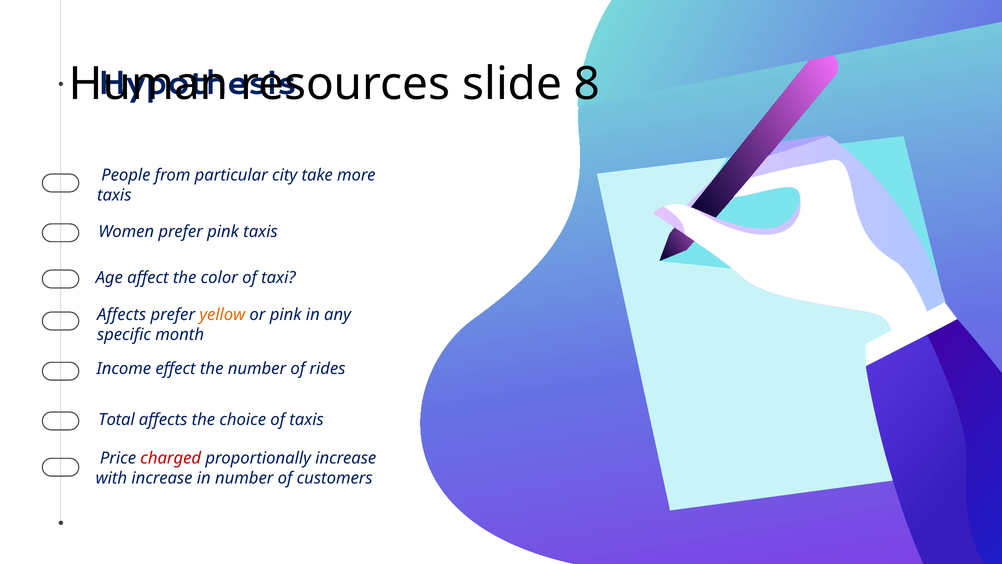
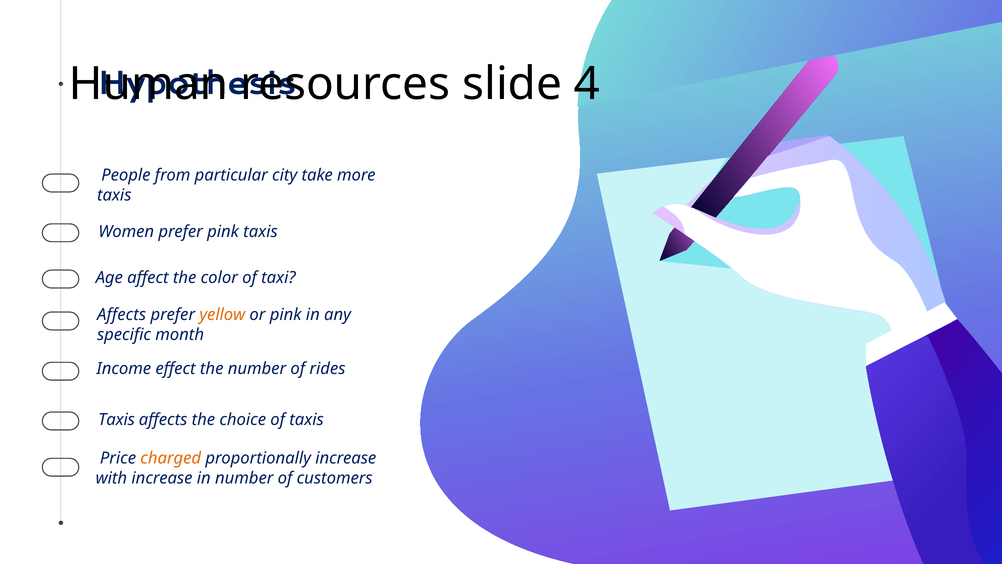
8: 8 -> 4 (587, 84)
Total: Total -> Taxis (117, 420)
charged colour: red -> orange (171, 458)
